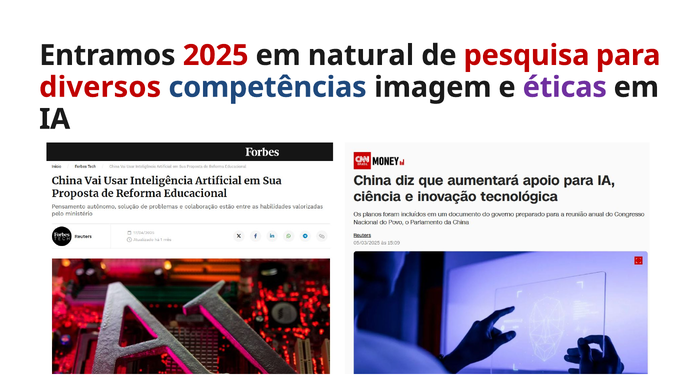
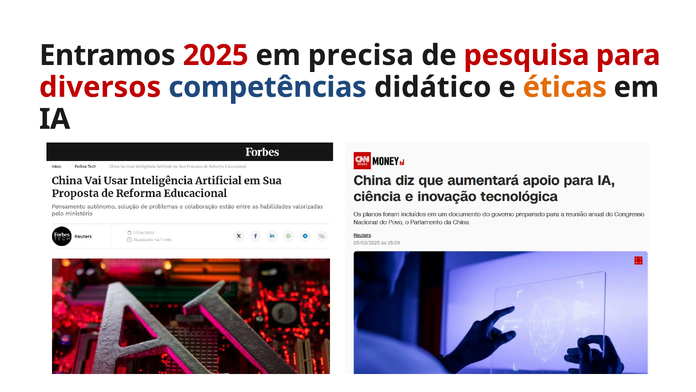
natural: natural -> precisa (361, 55)
imagem: imagem -> didático (433, 87)
éticas colour: purple -> orange (565, 87)
